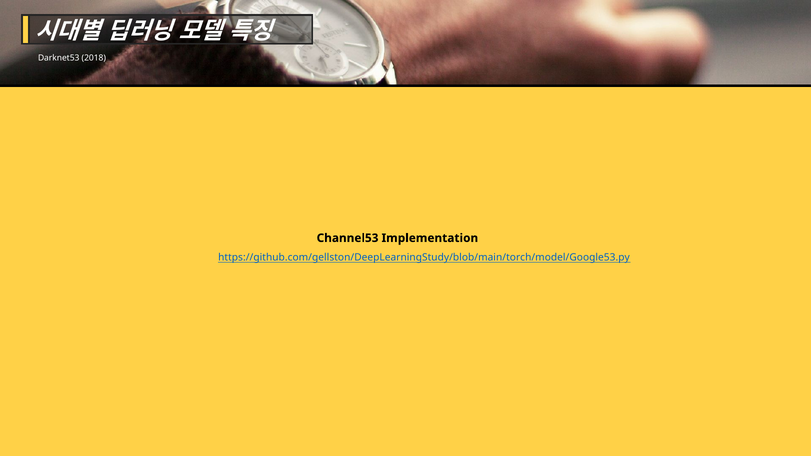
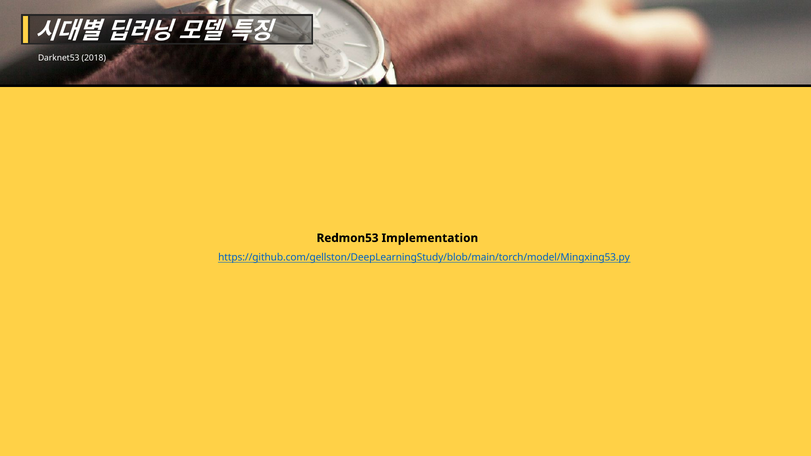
Channel53: Channel53 -> Redmon53 (348, 238)
https://github.com/gellston/DeepLearningStudy/blob/main/torch/model/Google53.py: https://github.com/gellston/DeepLearningStudy/blob/main/torch/model/Google53.py -> https://github.com/gellston/DeepLearningStudy/blob/main/torch/model/Mingxing53.py (424, 258)
